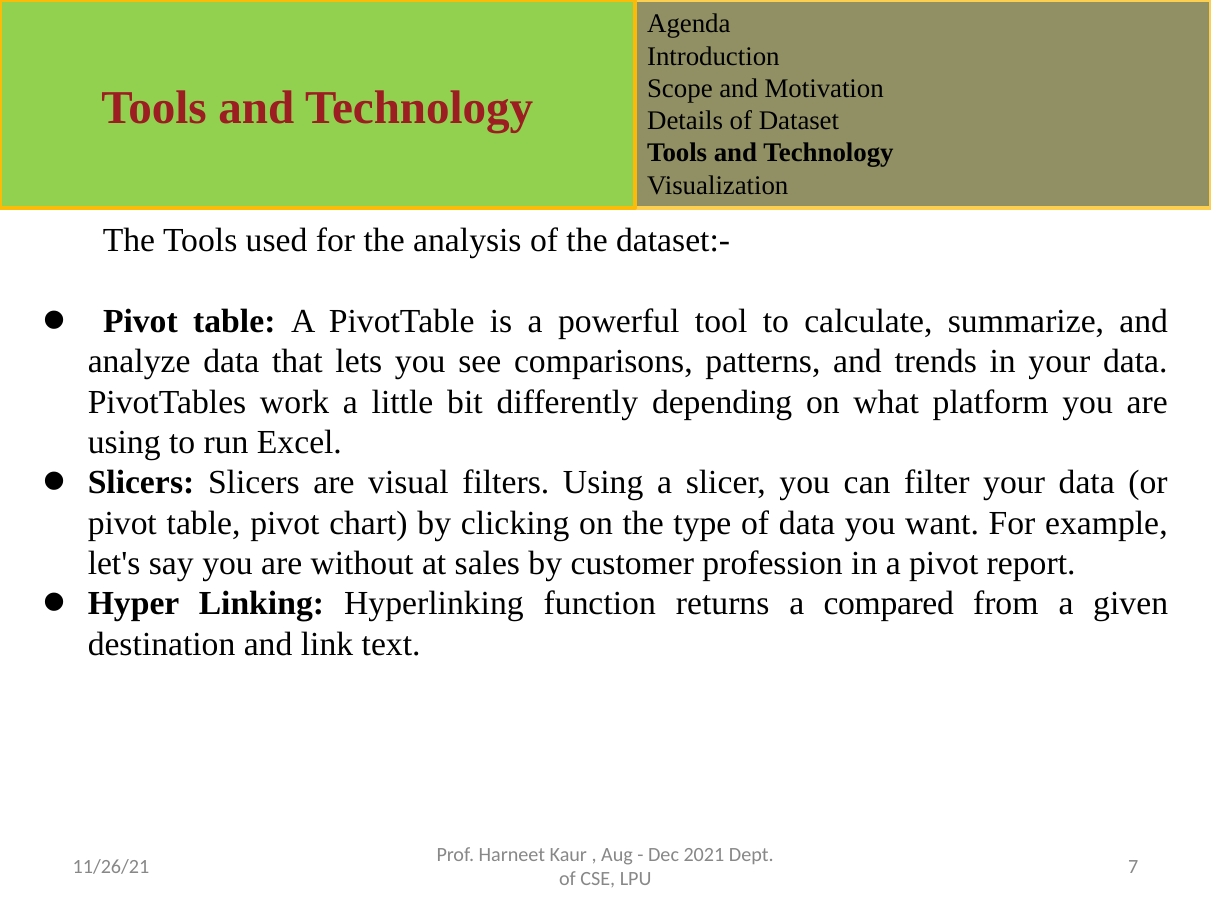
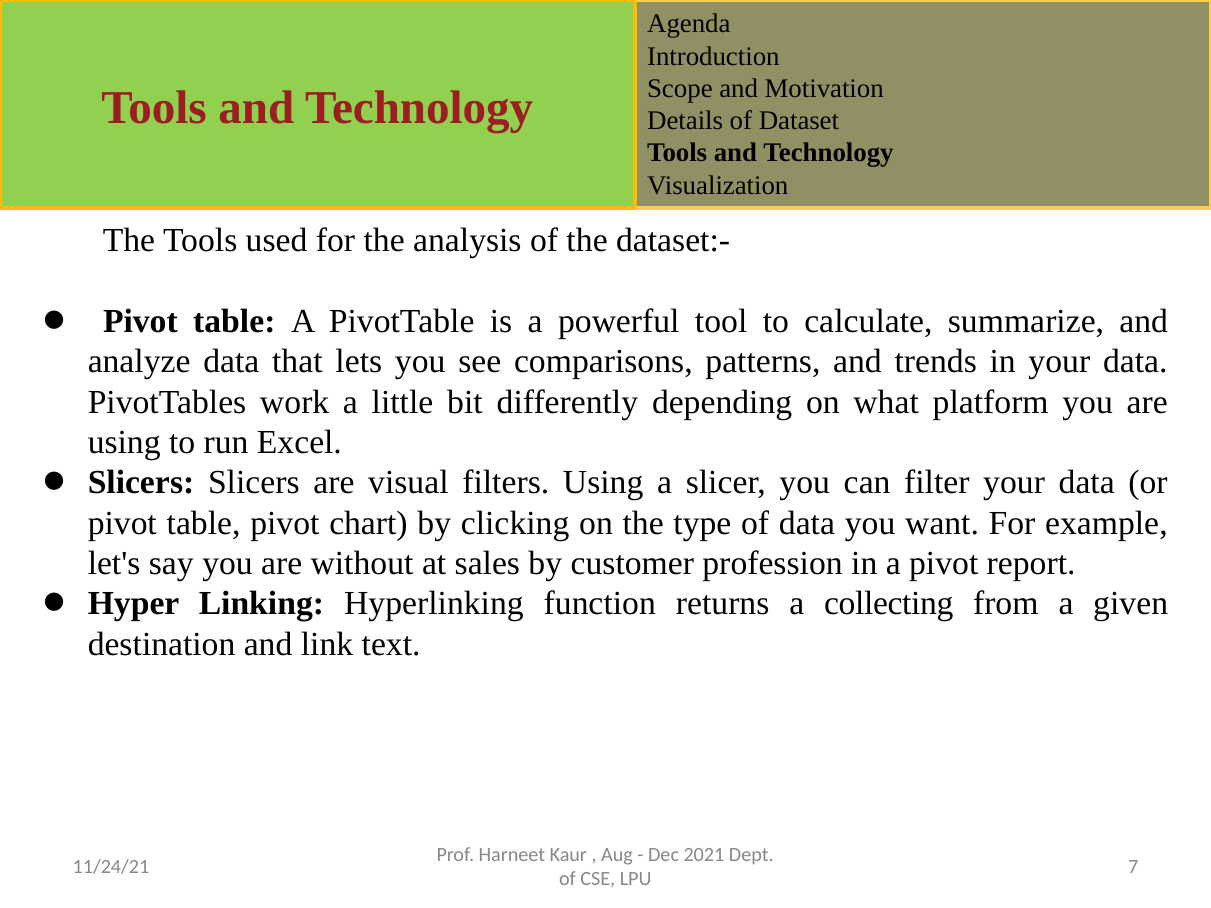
compared: compared -> collecting (889, 604)
11/26/21: 11/26/21 -> 11/24/21 (111, 867)
